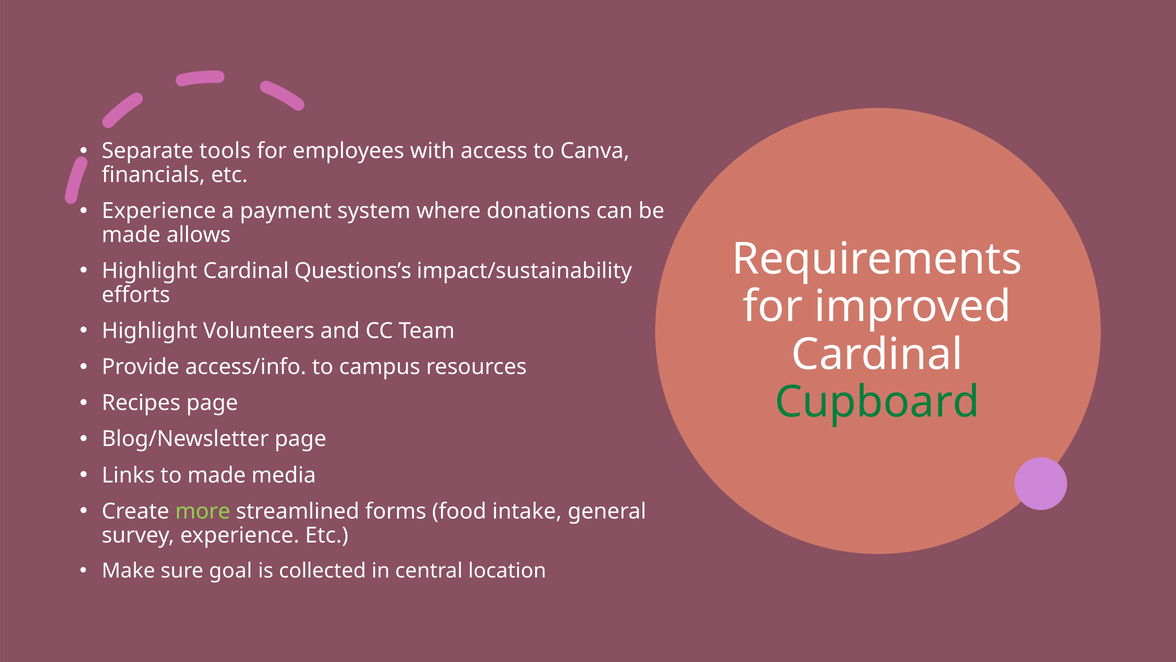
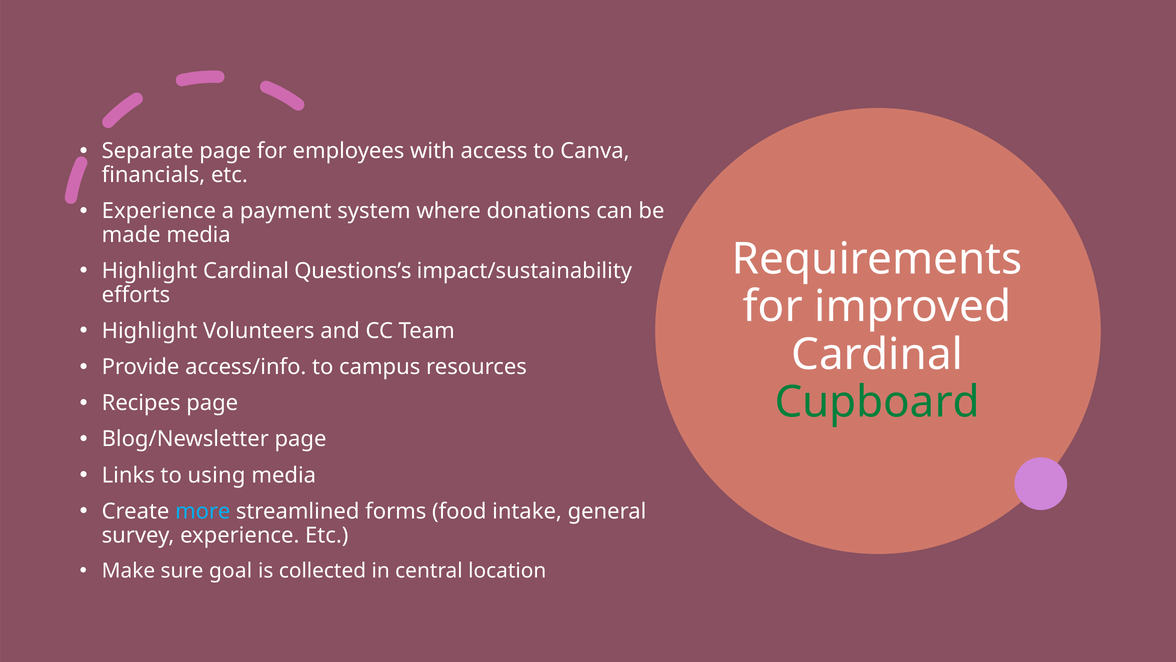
Separate tools: tools -> page (225, 151)
made allows: allows -> media (199, 235)
to made: made -> using (216, 475)
more colour: light green -> light blue (203, 511)
